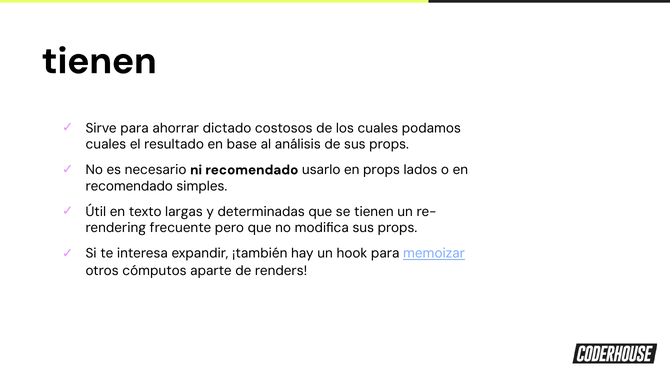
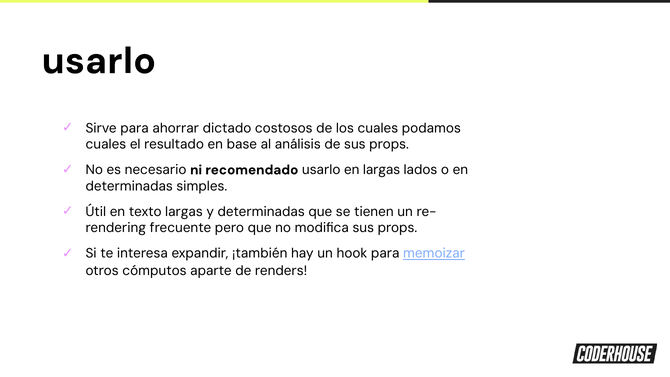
tienen: tienen -> usarlo (99, 61)
en props: props -> largas (382, 170)
recomendado: recomendado -> determinadas (129, 186)
